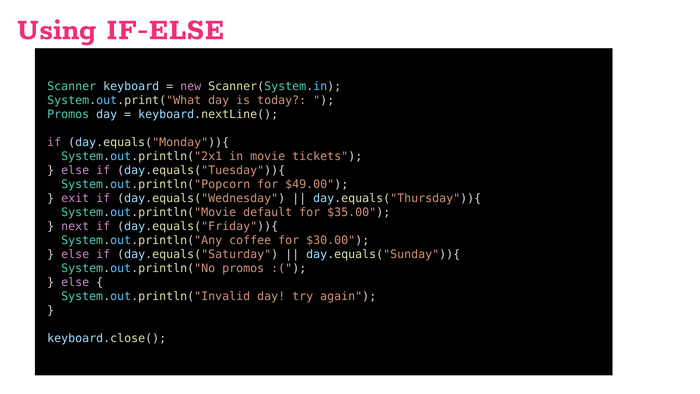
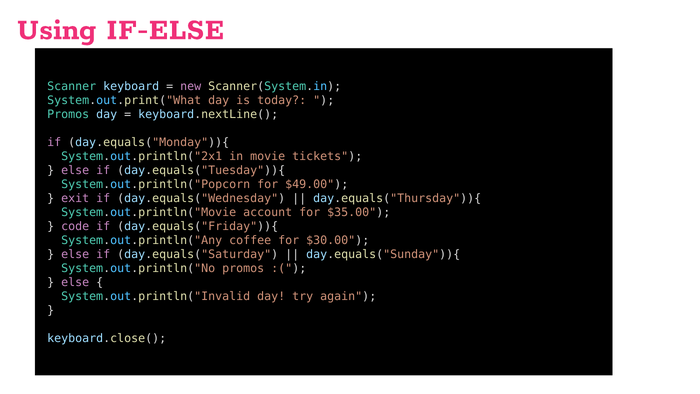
default: default -> account (268, 212)
next: next -> code (75, 226)
